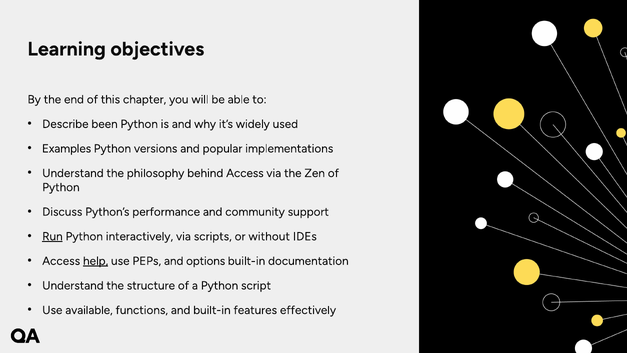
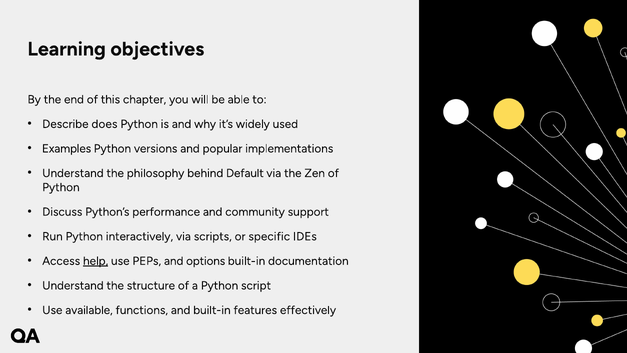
been: been -> does (104, 124)
behind Access: Access -> Default (245, 173)
Run underline: present -> none (52, 236)
without: without -> specific (269, 236)
